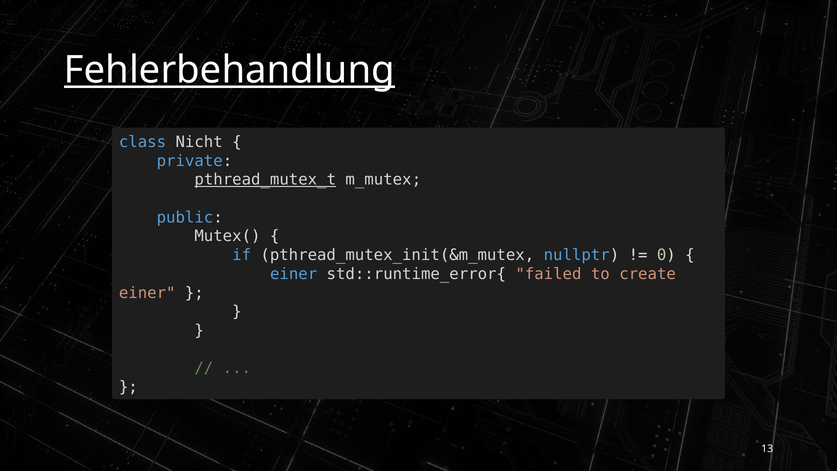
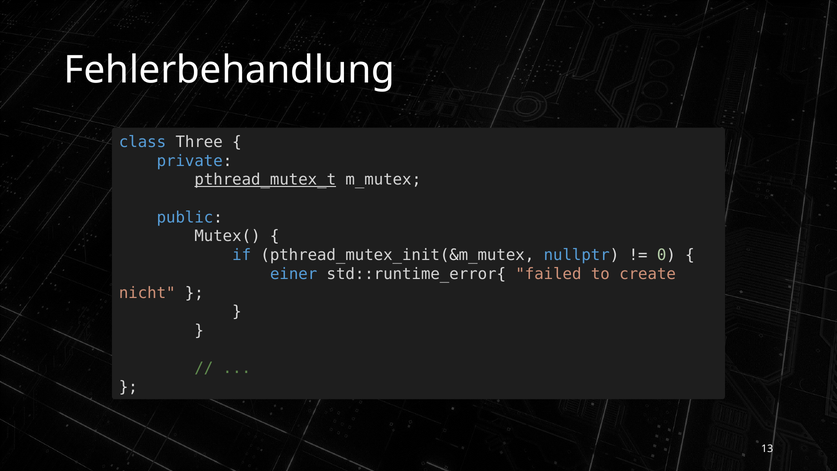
Fehlerbehandlung underline: present -> none (229, 70)
Nicht: Nicht -> Three (199, 142)
einer: einer -> nicht (147, 293)
